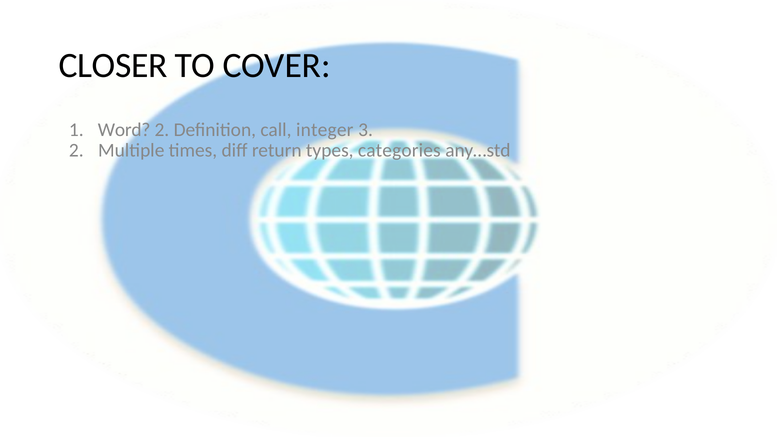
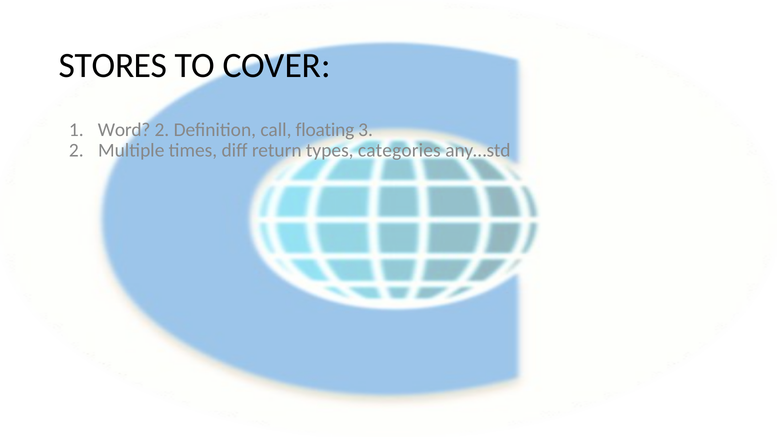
CLOSER: CLOSER -> STORES (113, 65)
integer: integer -> floating (325, 130)
